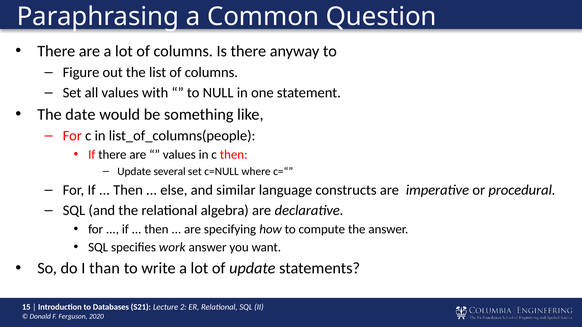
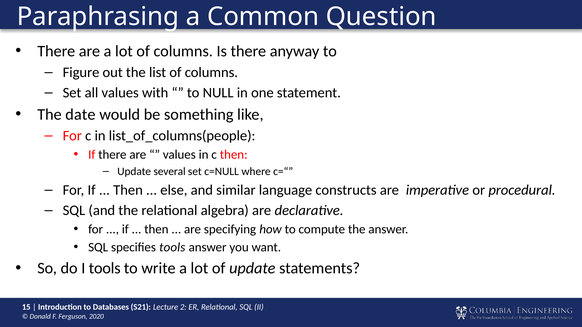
specifies work: work -> tools (172, 248)
I than: than -> tools (105, 269)
